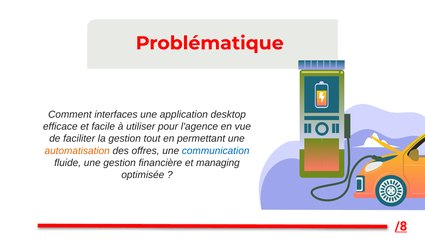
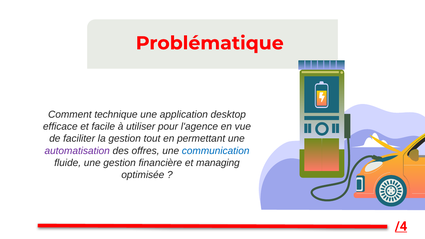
interfaces: interfaces -> technique (116, 115)
automatisation colour: orange -> purple (77, 151)
/8: /8 -> /4 (401, 226)
